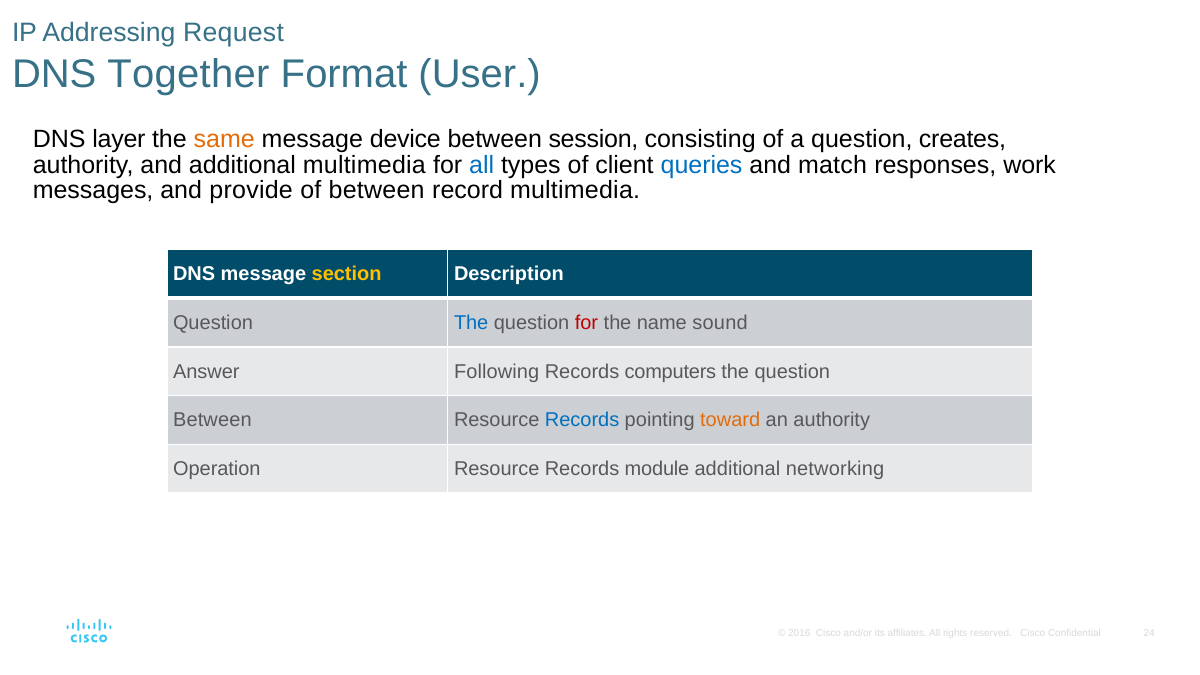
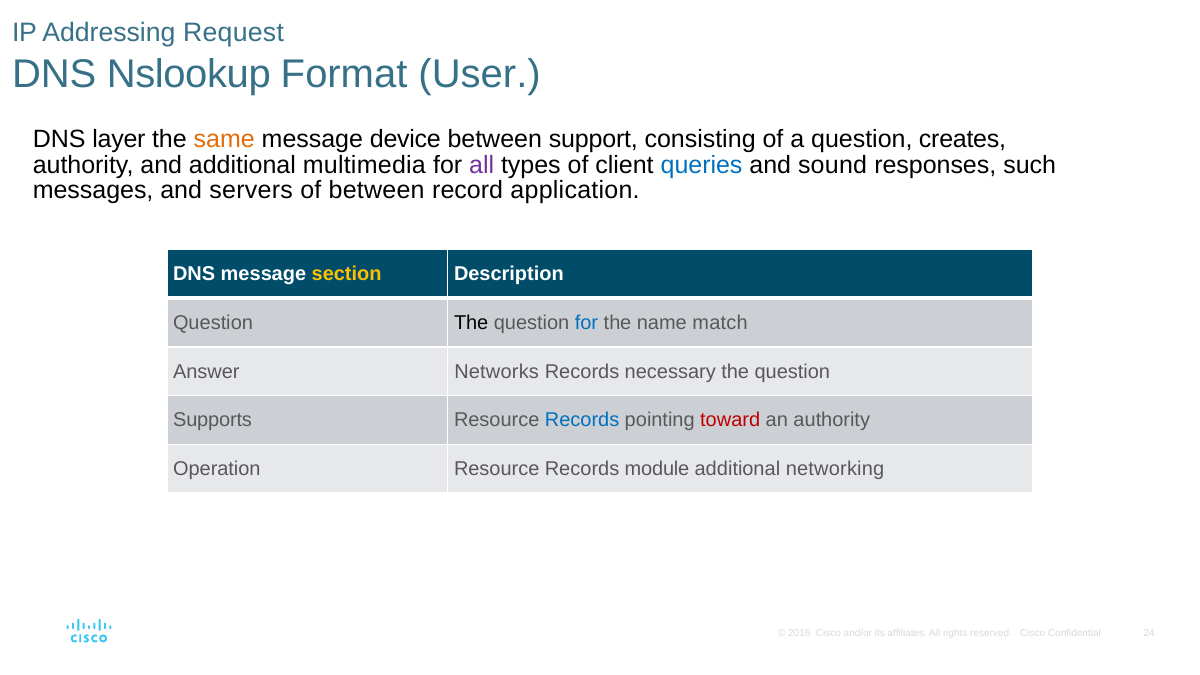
Together: Together -> Nslookup (189, 74)
session: session -> support (593, 140)
all colour: blue -> purple (482, 165)
match: match -> sound (833, 165)
work: work -> such (1030, 165)
provide: provide -> servers (251, 191)
record multimedia: multimedia -> application (575, 191)
The colour: blue -> black (471, 323)
for colour: red -> blue (586, 323)
sound: sound -> match (720, 323)
Following: Following -> Networks (497, 372)
computers: computers -> necessary (670, 372)
Between: Between -> Supports (213, 420)
toward colour: orange -> red (730, 420)
